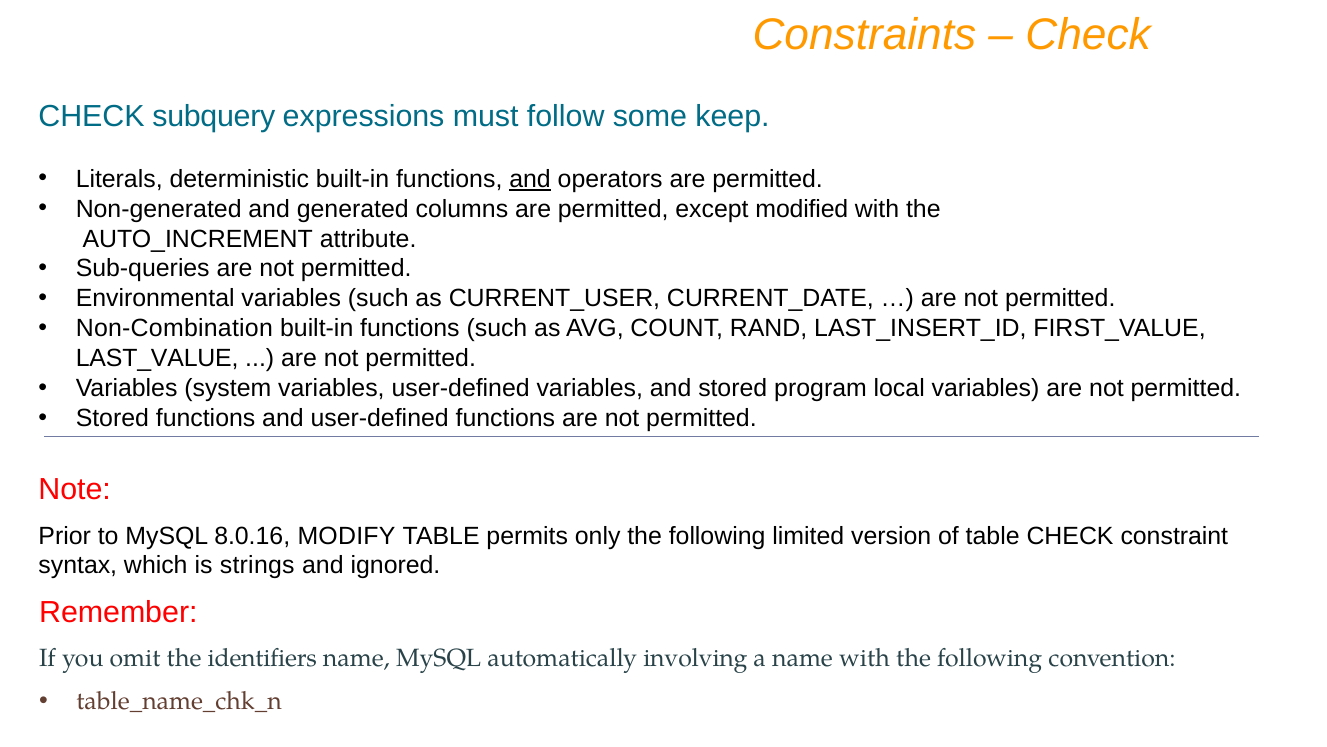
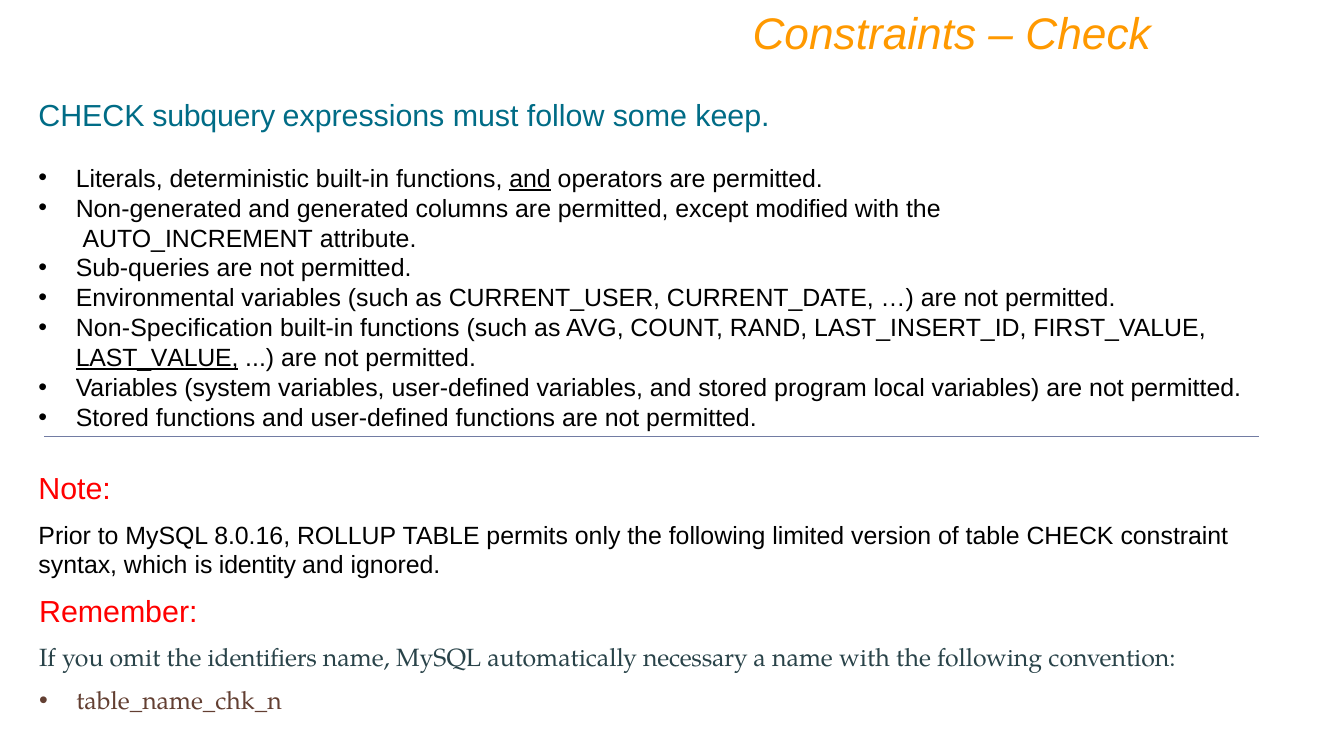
Non-Combination: Non-Combination -> Non-Specification (174, 328)
LAST_VALUE underline: none -> present (157, 358)
MODIFY: MODIFY -> ROLLUP (347, 535)
strings: strings -> identity (257, 565)
involving: involving -> necessary (695, 658)
